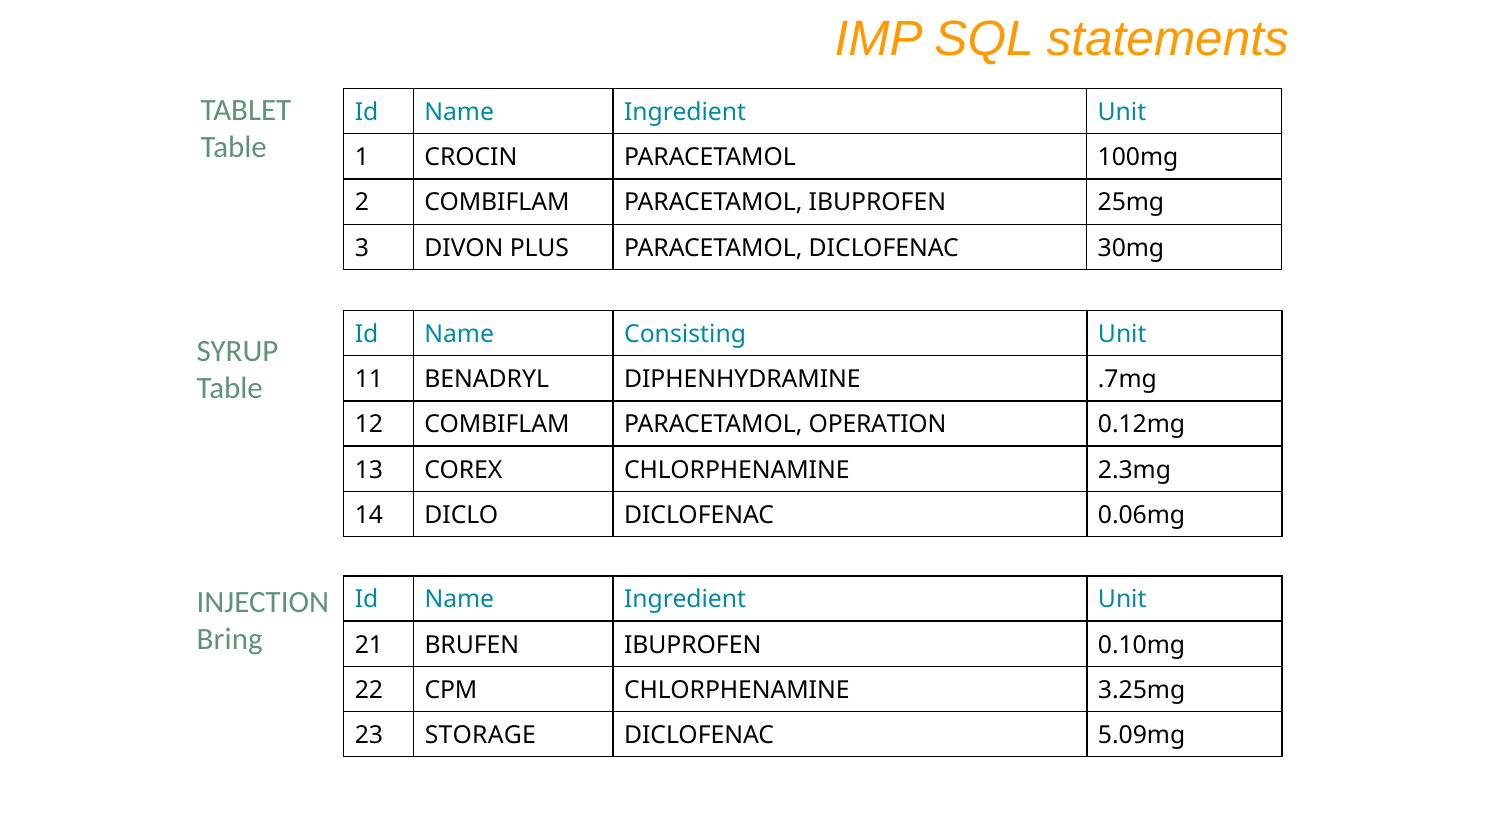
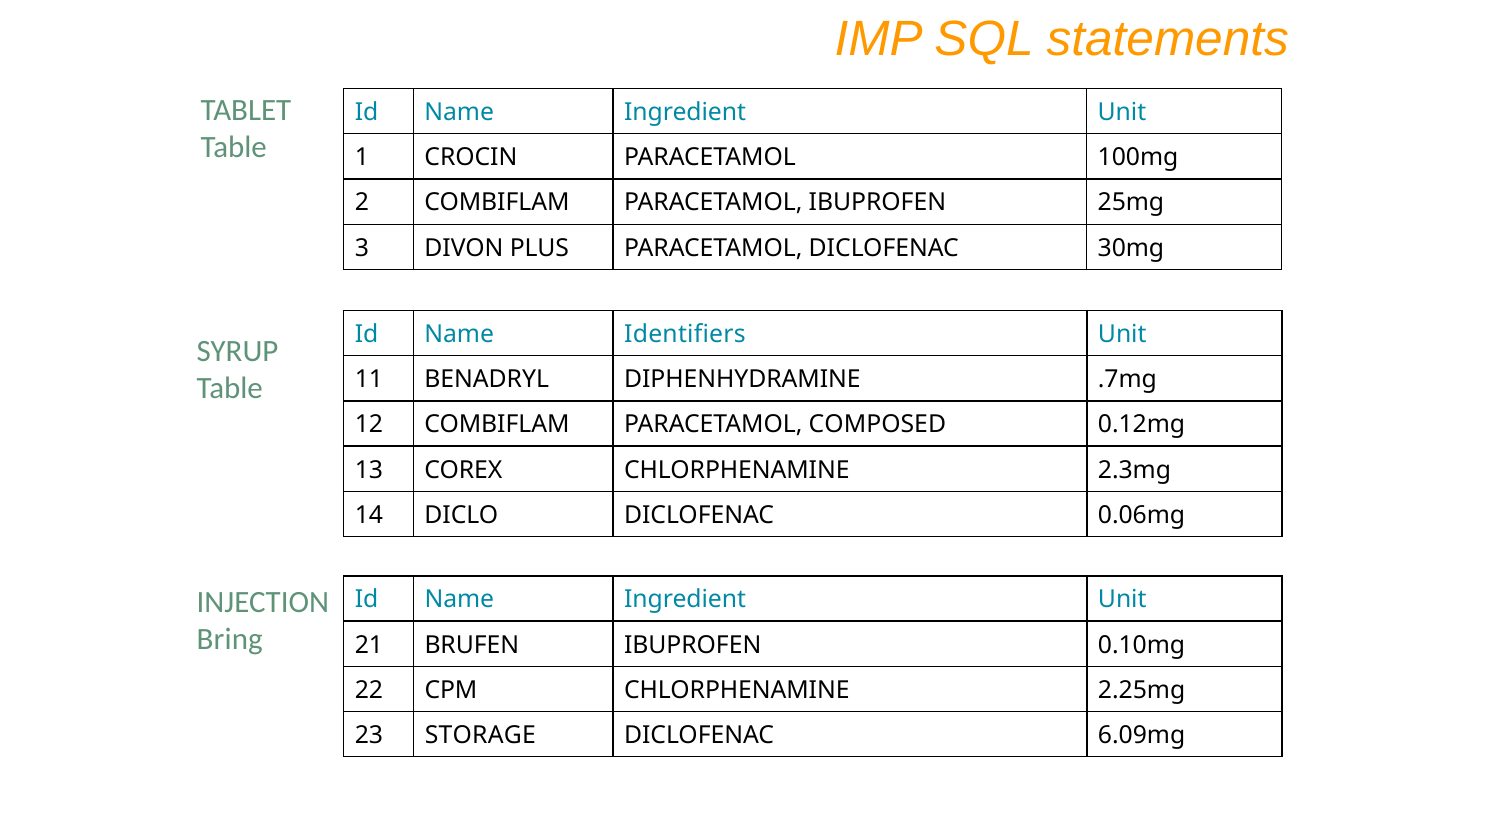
Consisting: Consisting -> Identifiers (685, 334)
OPERATION: OPERATION -> COMPOSED (877, 425)
3.25mg: 3.25mg -> 2.25mg (1142, 690)
5.09mg: 5.09mg -> 6.09mg (1142, 735)
